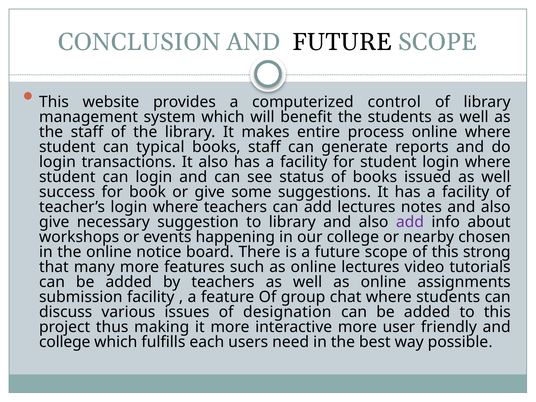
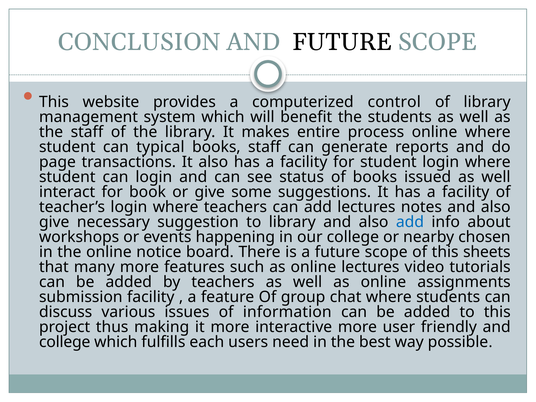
login: login -> page (57, 162)
success: success -> interact (67, 192)
add colour: purple -> blue (410, 222)
strong: strong -> sheets (487, 252)
designation: designation -> information (287, 312)
